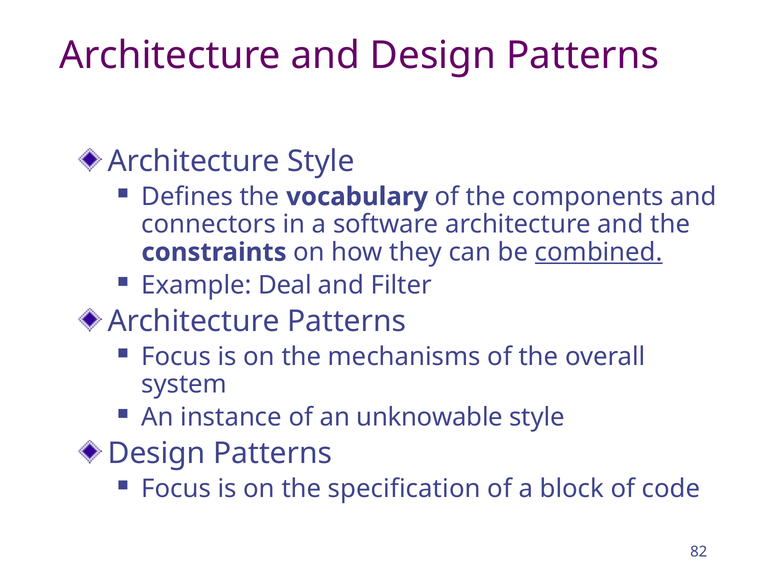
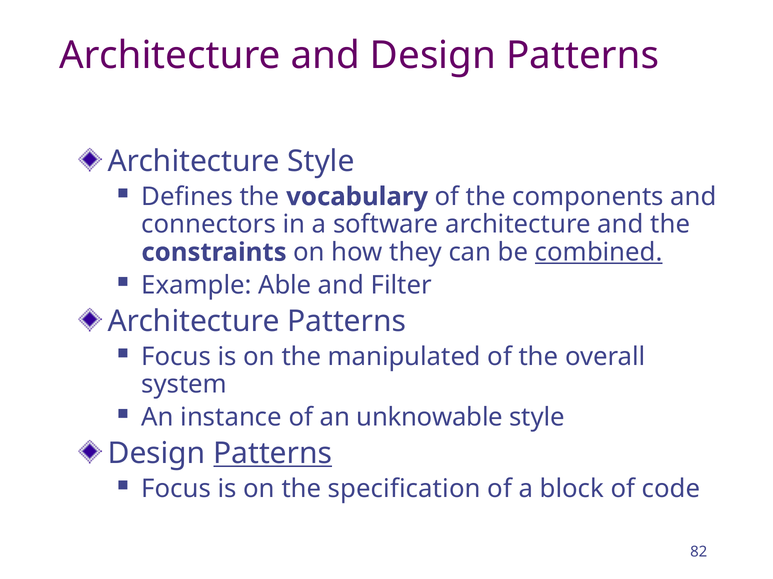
Deal: Deal -> Able (285, 286)
mechanisms: mechanisms -> manipulated (404, 357)
Patterns underline: none -> present (273, 454)
